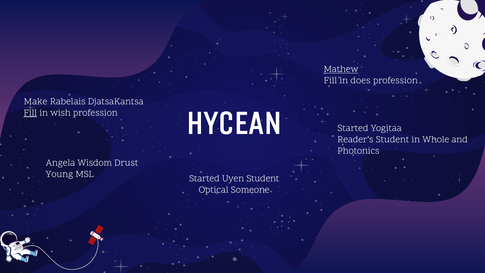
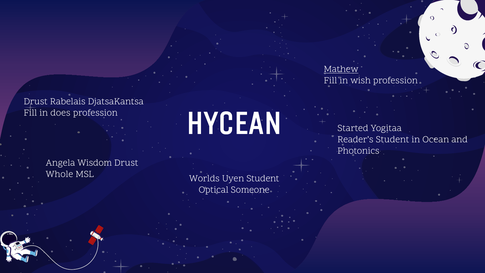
does: does -> wish (361, 80)
Make: Make -> Drust (36, 101)
Fill underline: present -> none (30, 112)
wish: wish -> does (60, 112)
Whole: Whole -> Ocean (436, 139)
Young: Young -> Whole (59, 174)
Started: Started -> Worlds (204, 178)
